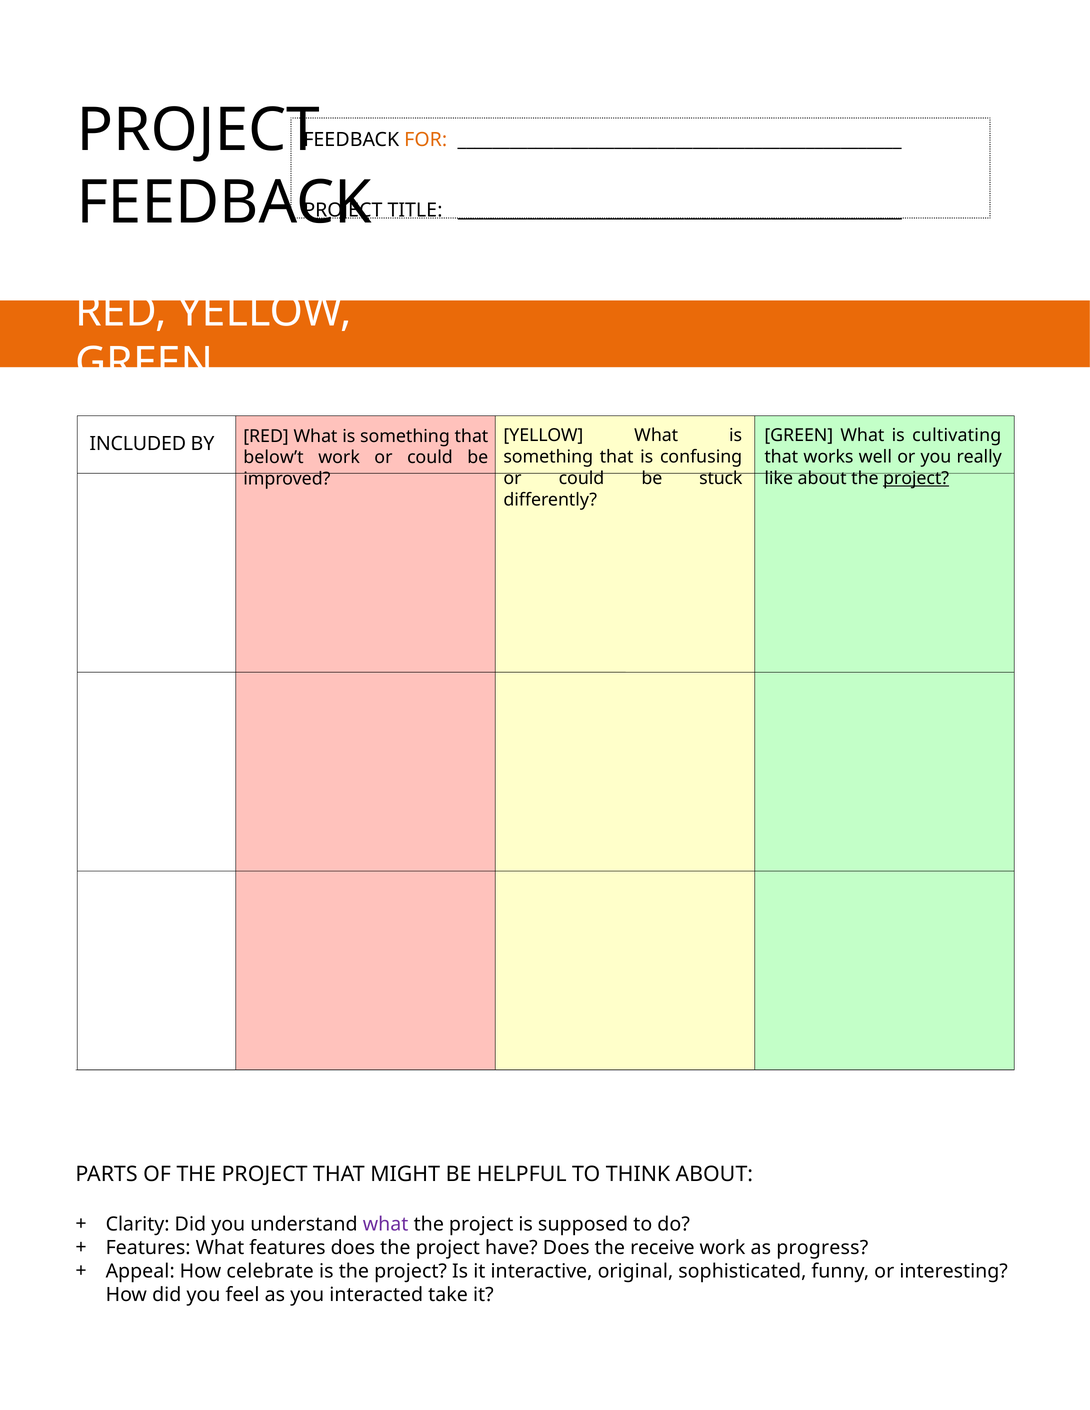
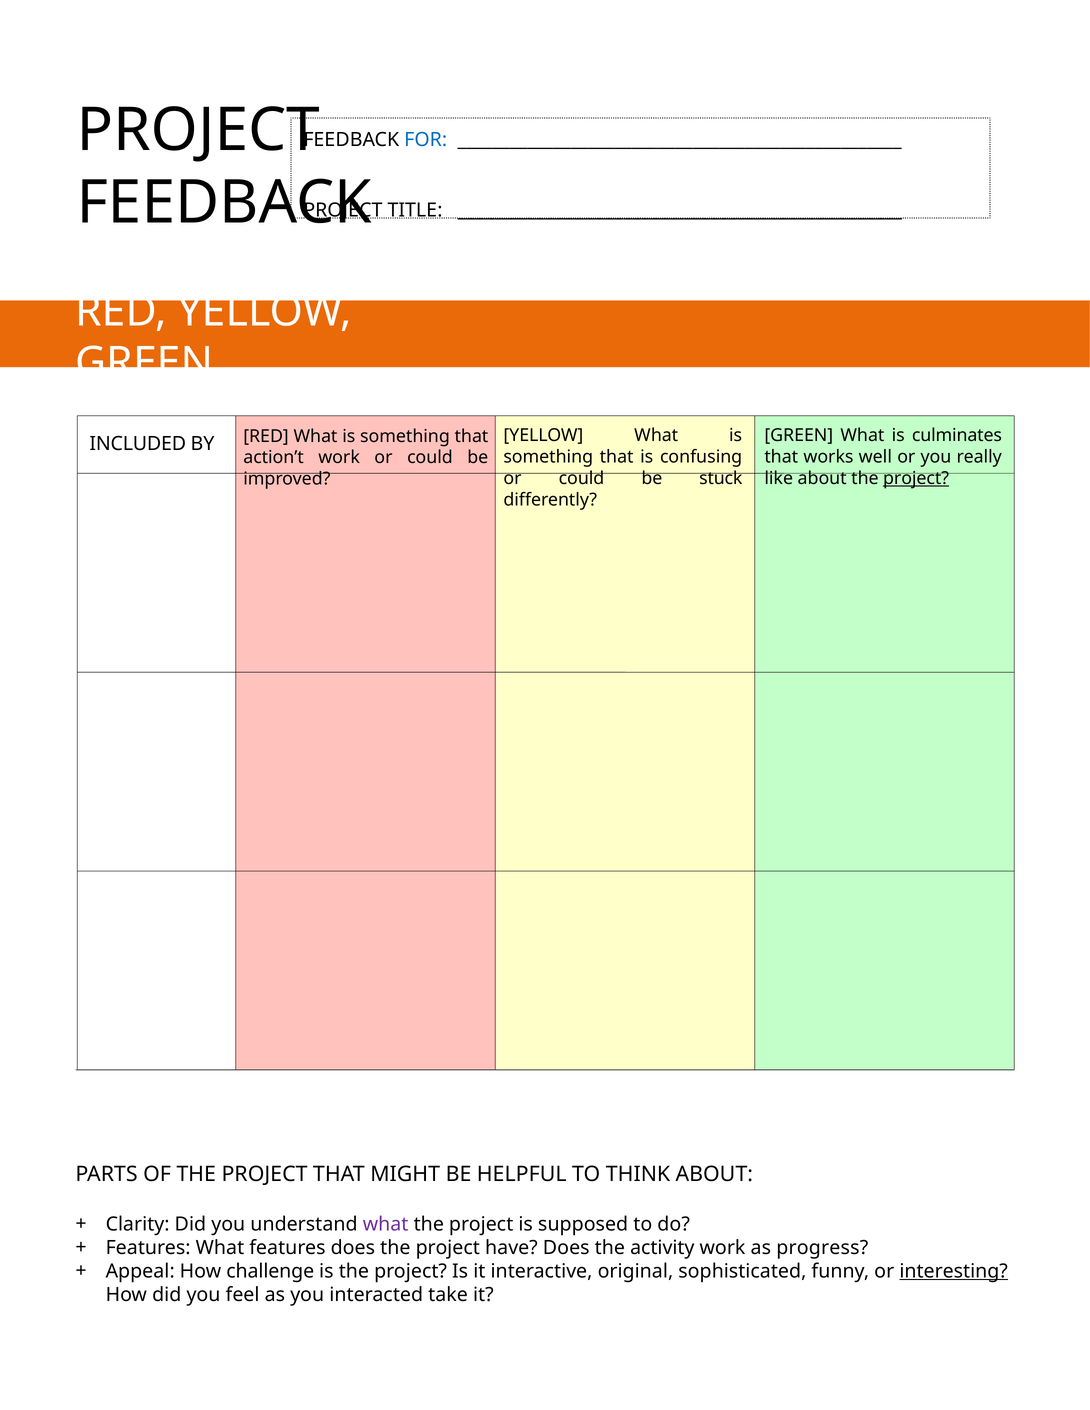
FOR colour: orange -> blue (426, 140)
cultivating: cultivating -> culminates (957, 436)
below’t: below’t -> action’t (274, 458)
receive: receive -> activity (662, 1248)
celebrate: celebrate -> challenge (270, 1272)
interesting underline: none -> present (954, 1272)
